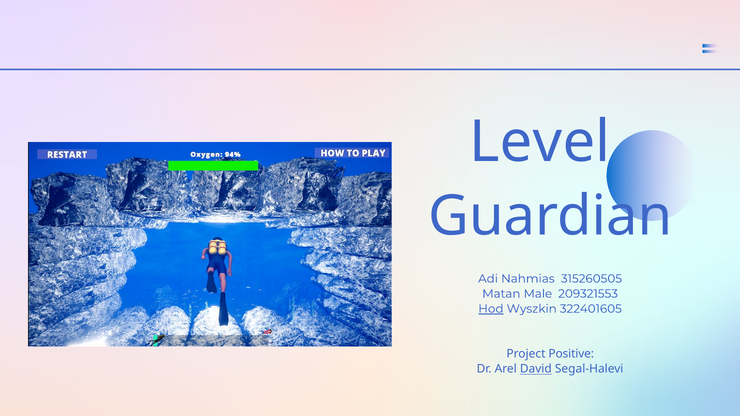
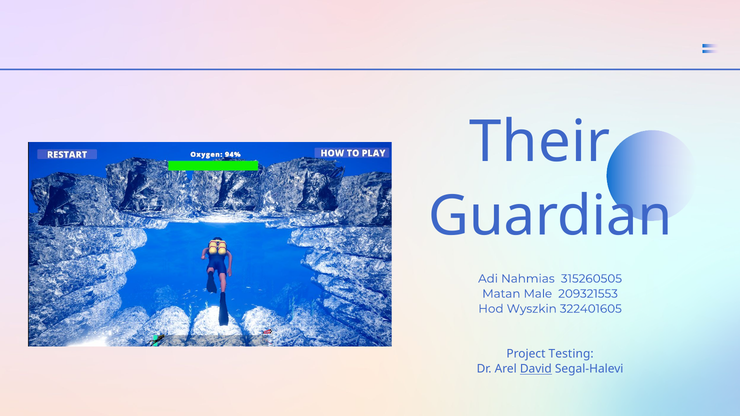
Level: Level -> Their (540, 142)
Hod underline: present -> none (491, 309)
Positive: Positive -> Testing (571, 354)
